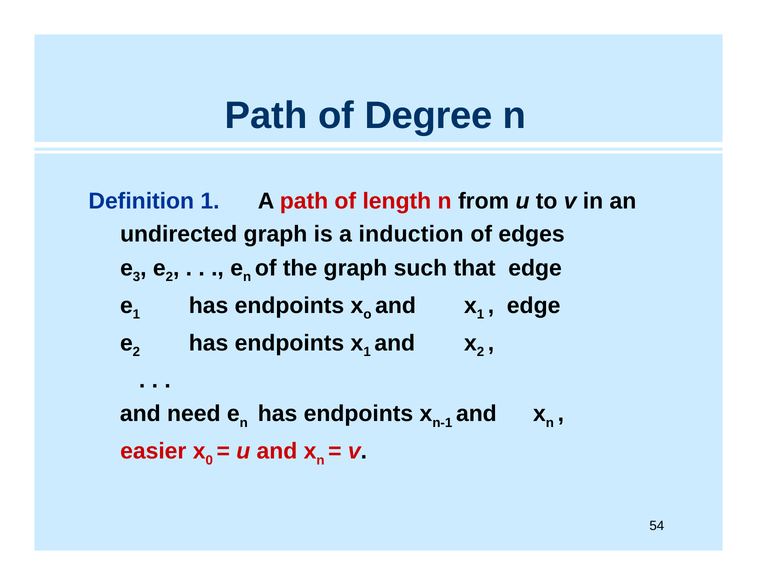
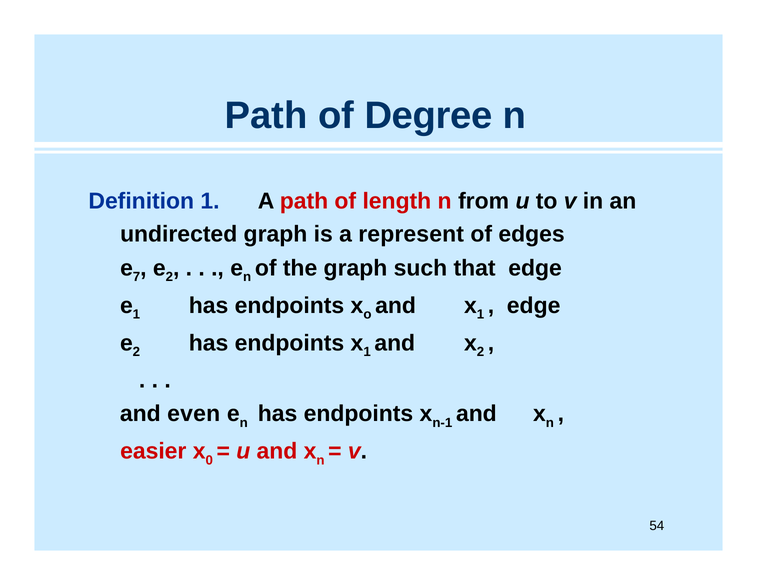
induction: induction -> represent (411, 234)
3: 3 -> 7 (137, 277)
need: need -> even (194, 414)
